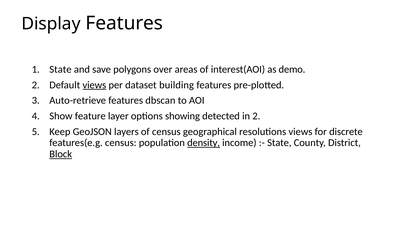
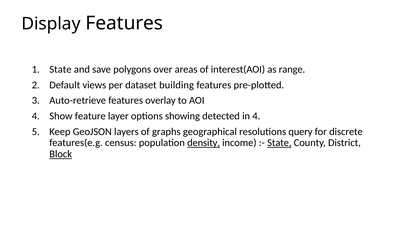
demo: demo -> range (292, 70)
views underline: present -> none (94, 85)
dbscan: dbscan -> overlay (160, 101)
in 2: 2 -> 4 (256, 116)
of census: census -> graphs (166, 132)
resolutions views: views -> query (301, 132)
State underline: none -> present (279, 143)
